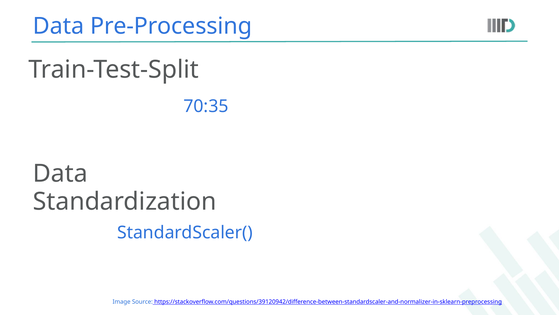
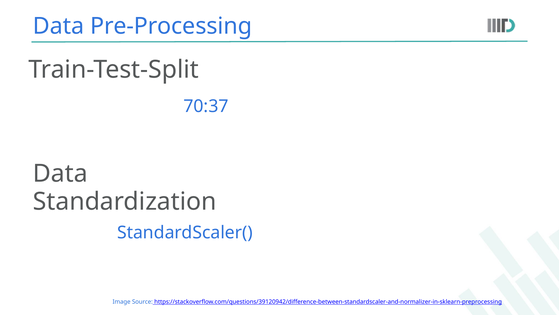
70:35: 70:35 -> 70:37 (206, 106)
